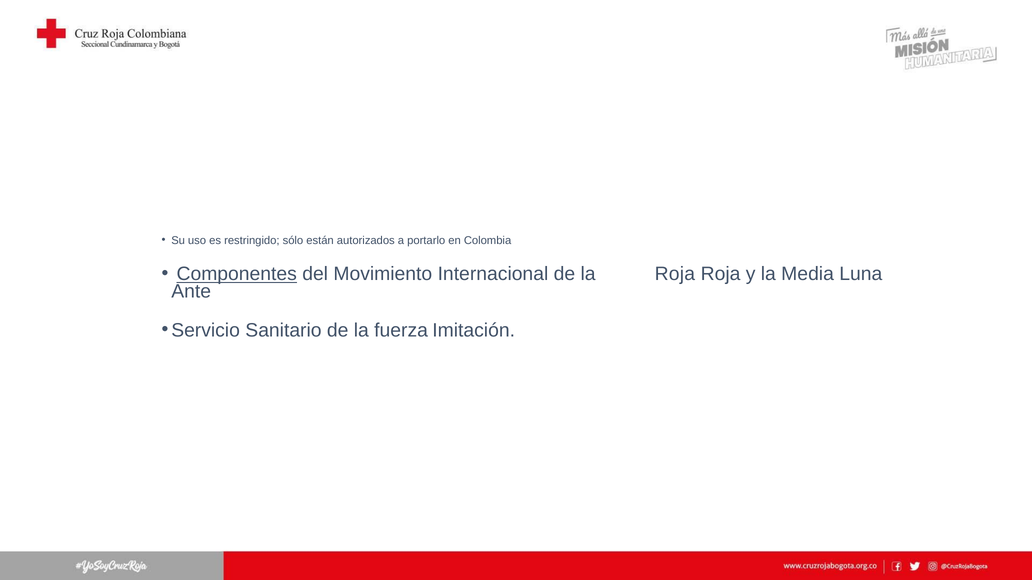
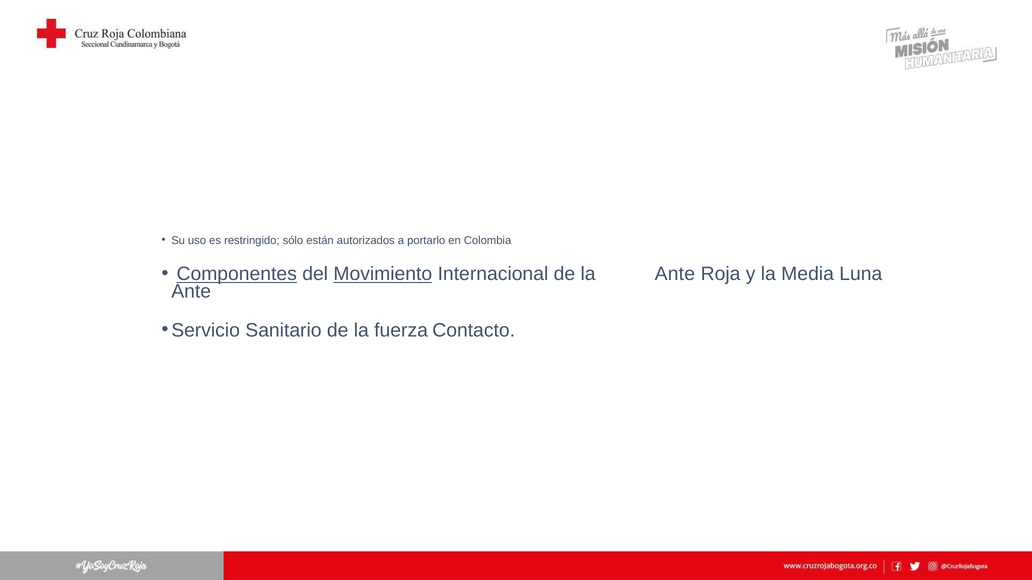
Movimiento underline: none -> present (383, 274)
la Roja: Roja -> Ante (675, 274)
Imitación: Imitación -> Contacto (474, 330)
